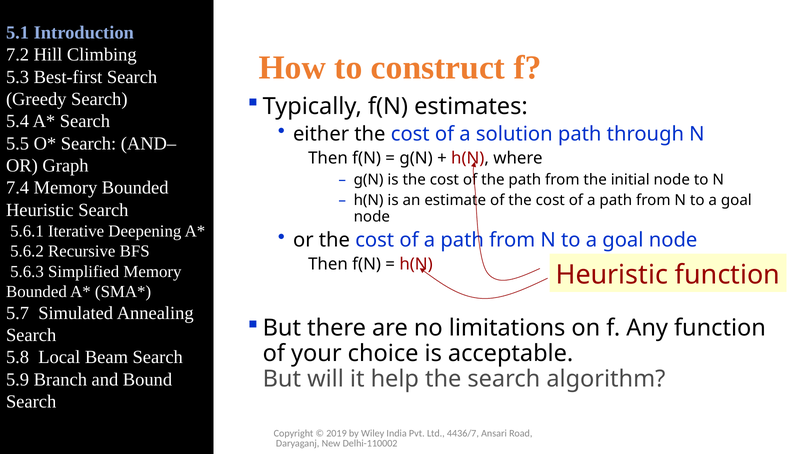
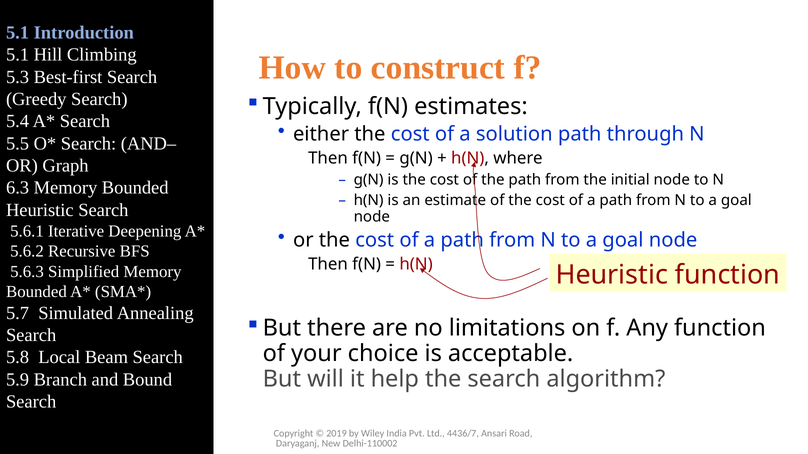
7.2: 7.2 -> 5.1 (18, 55)
7.4: 7.4 -> 6.3 (18, 188)
